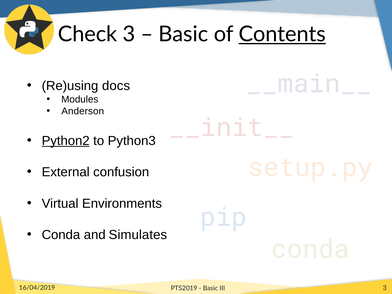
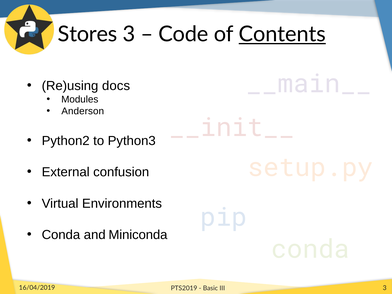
Check: Check -> Stores (88, 34)
Basic: Basic -> Code (183, 34)
Python2 underline: present -> none (66, 141)
Simulates: Simulates -> Miniconda (138, 235)
